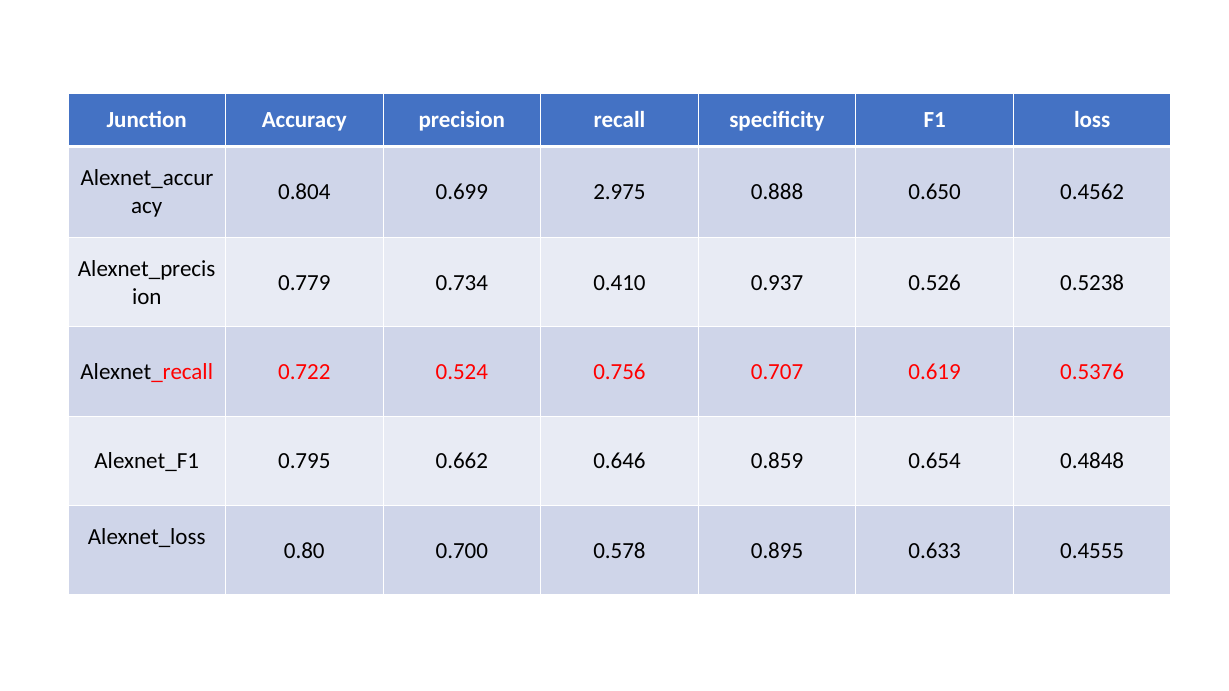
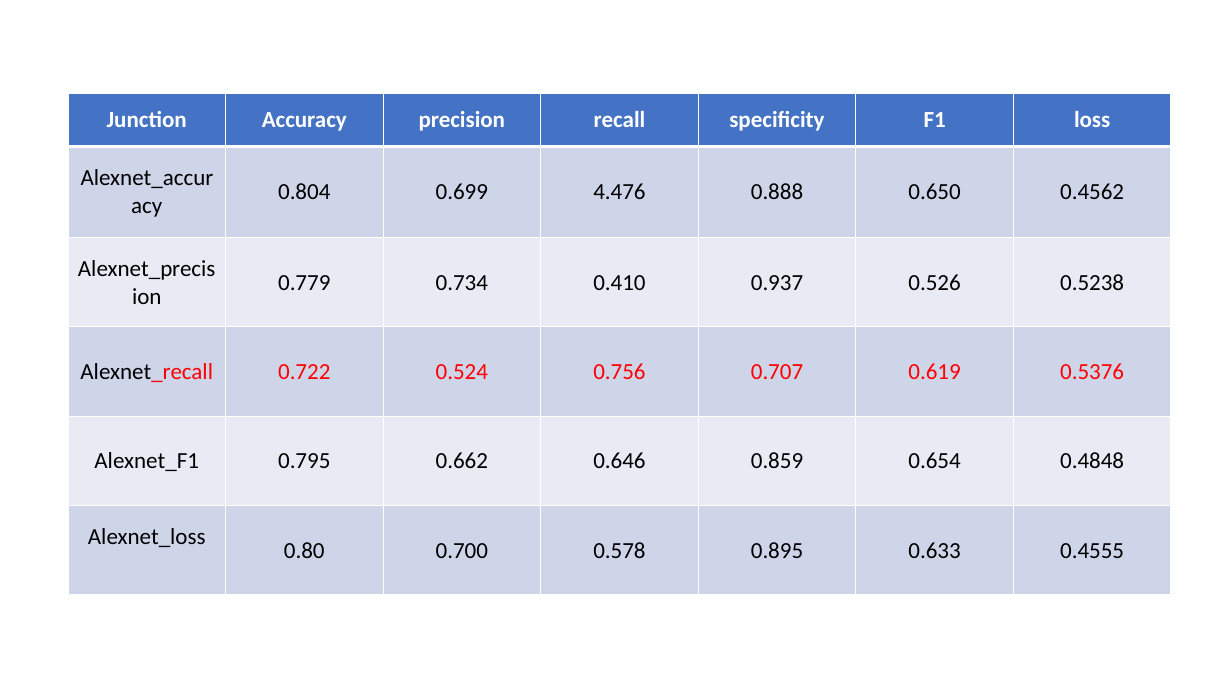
2.975: 2.975 -> 4.476 (619, 192)
